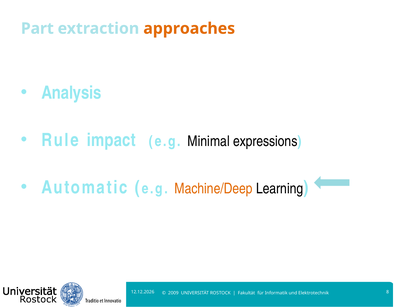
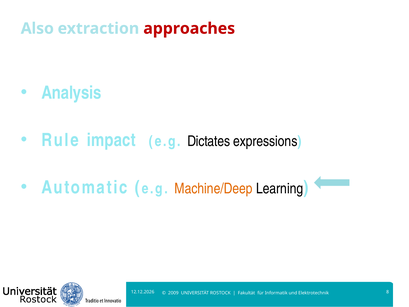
Part: Part -> Also (37, 28)
approaches colour: orange -> red (189, 28)
Minimal: Minimal -> Dictates (209, 141)
